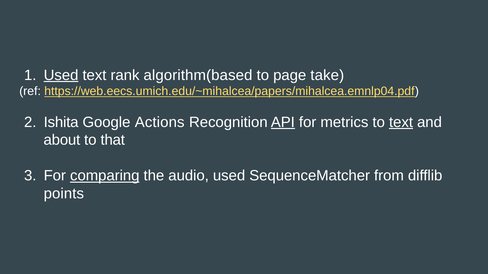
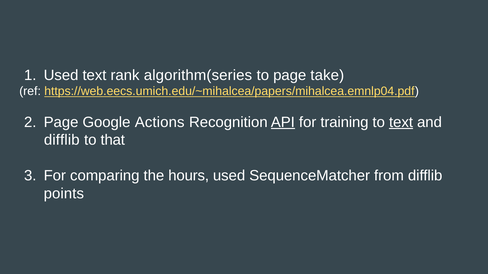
Used underline: present -> none (61, 75)
algorithm(based: algorithm(based -> algorithm(series (198, 75)
Ishita: Ishita -> Page (61, 122)
metrics: metrics -> training (344, 122)
about: about -> difflib (62, 140)
comparing underline: present -> none (105, 176)
audio: audio -> hours (189, 176)
